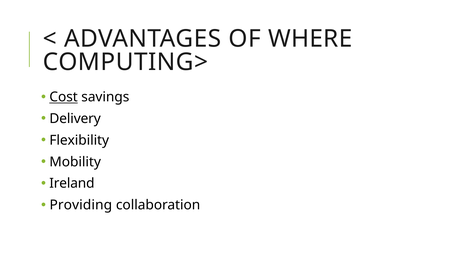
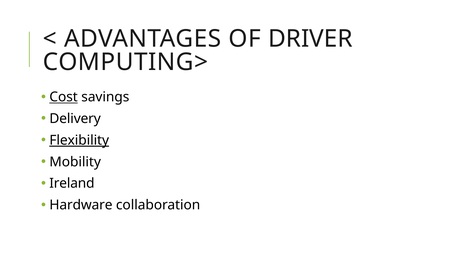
WHERE: WHERE -> DRIVER (310, 39)
Flexibility underline: none -> present (79, 140)
Providing: Providing -> Hardware (81, 205)
